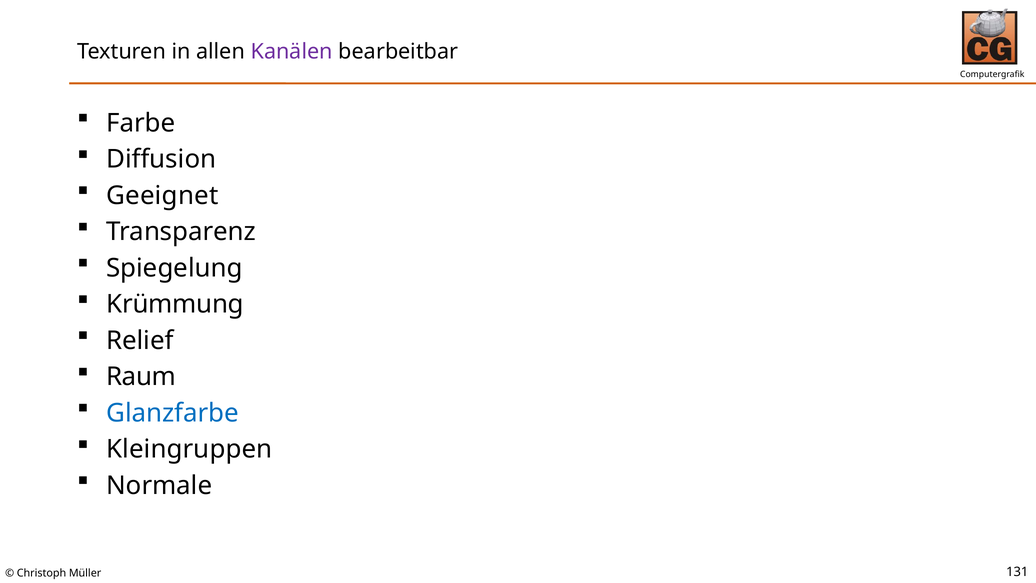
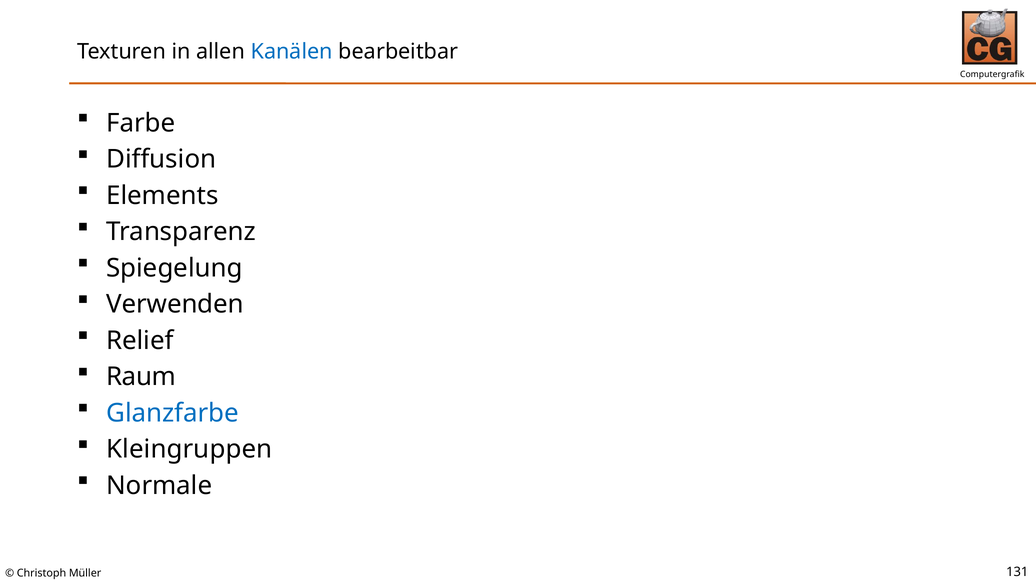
Kanälen colour: purple -> blue (292, 52)
Geeignet: Geeignet -> Elements (162, 195)
Krümmung: Krümmung -> Verwenden (175, 304)
